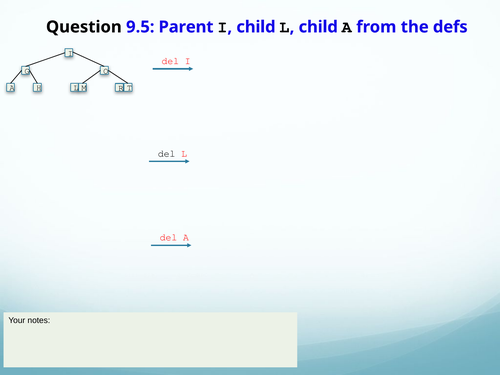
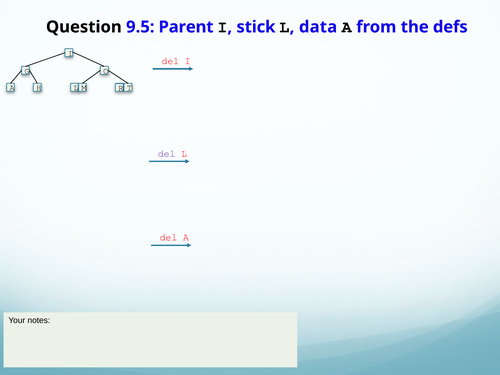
child: child -> stick (256, 27)
child: child -> data (318, 27)
del colour: black -> purple (167, 153)
